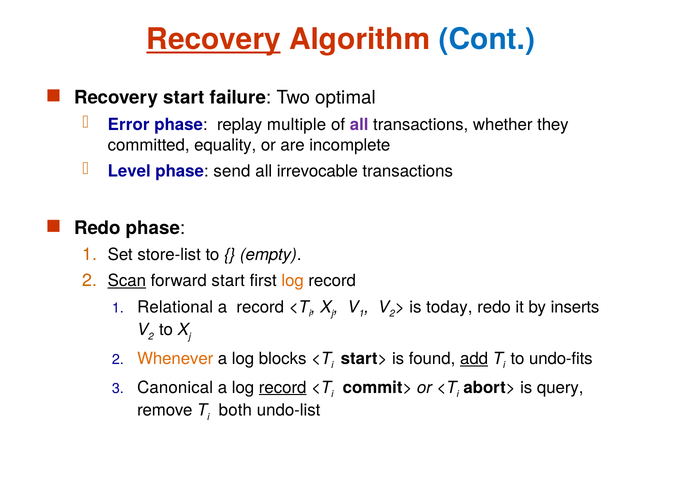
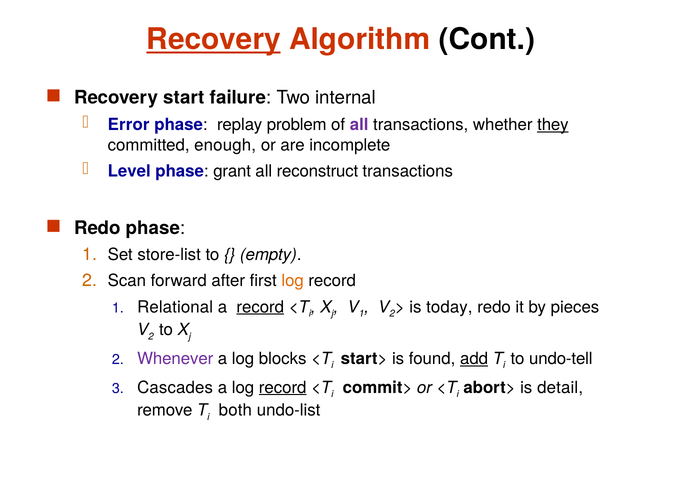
Cont colour: blue -> black (487, 40)
optimal: optimal -> internal (346, 98)
multiple: multiple -> problem (297, 125)
they underline: none -> present (553, 125)
equality: equality -> enough (225, 145)
send: send -> grant (232, 171)
irrevocable: irrevocable -> reconstruct (317, 171)
Scan underline: present -> none (127, 281)
forward start: start -> after (228, 281)
record underline: none -> present (260, 307)
inserts: inserts -> pieces (575, 307)
Whenever colour: orange -> purple (175, 359)
undo-fits: undo-fits -> undo-tell (561, 359)
Canonical: Canonical -> Cascades (175, 388)
query: query -> detail (560, 388)
